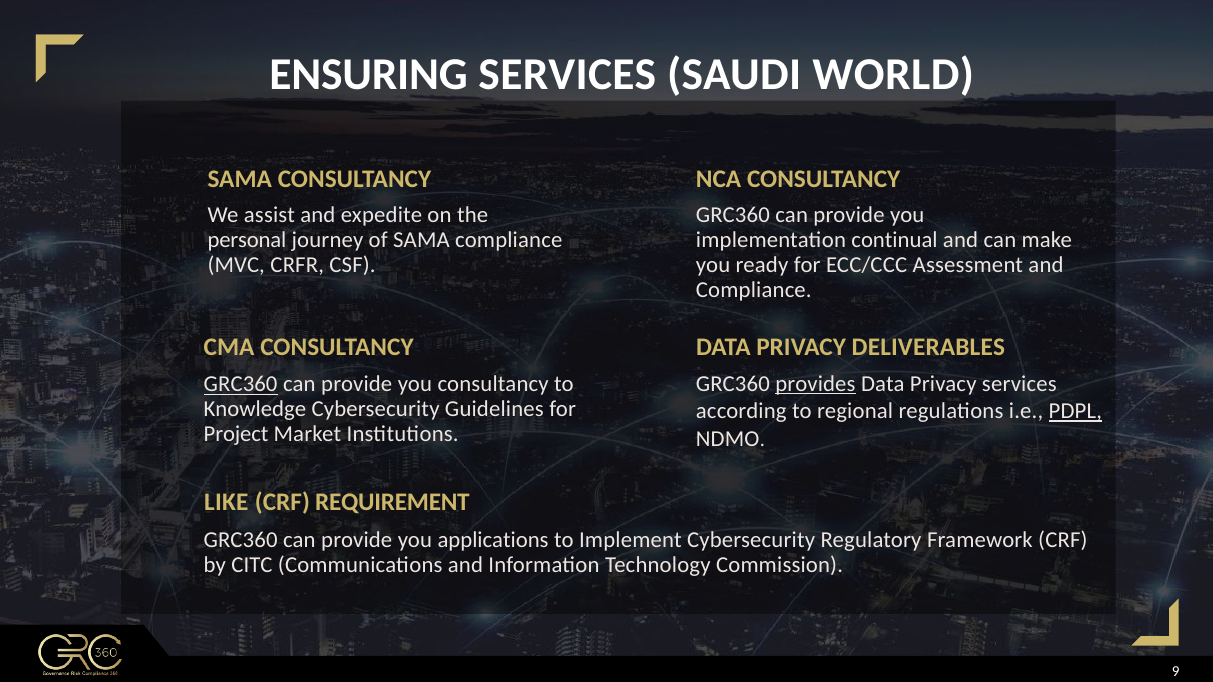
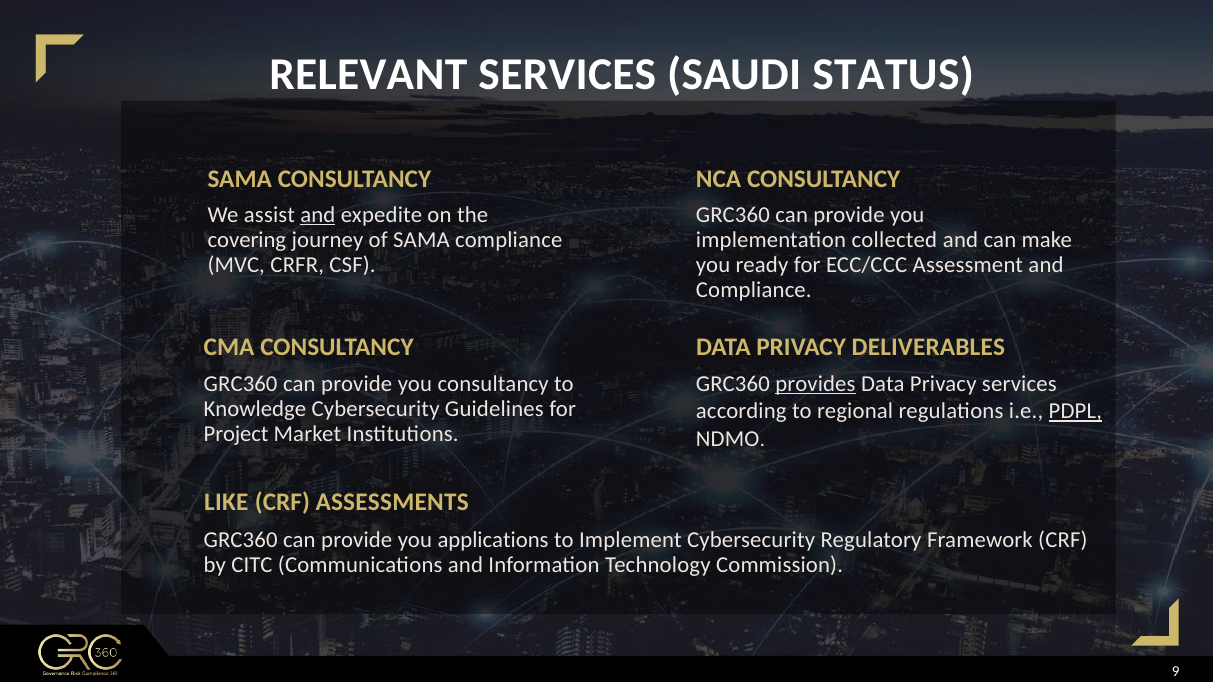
ENSURING: ENSURING -> RELEVANT (368, 74)
WORLD: WORLD -> STATUS (893, 74)
and underline: none -> present (318, 215)
personal: personal -> covering (247, 240)
continual: continual -> collected (894, 240)
GRC360 underline: present -> none (241, 385)
REQUIREMENT: REQUIREMENT -> ASSESSMENTS (392, 502)
